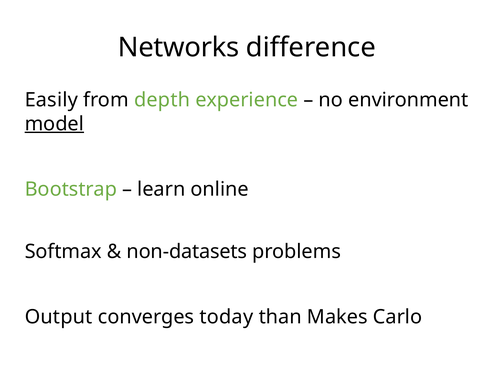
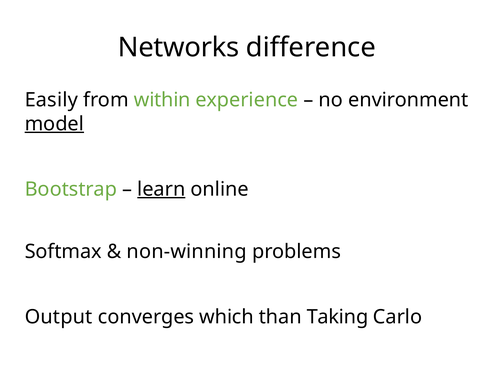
depth: depth -> within (162, 100)
learn underline: none -> present (161, 189)
non-datasets: non-datasets -> non-winning (187, 252)
today: today -> which (227, 317)
Makes: Makes -> Taking (337, 317)
